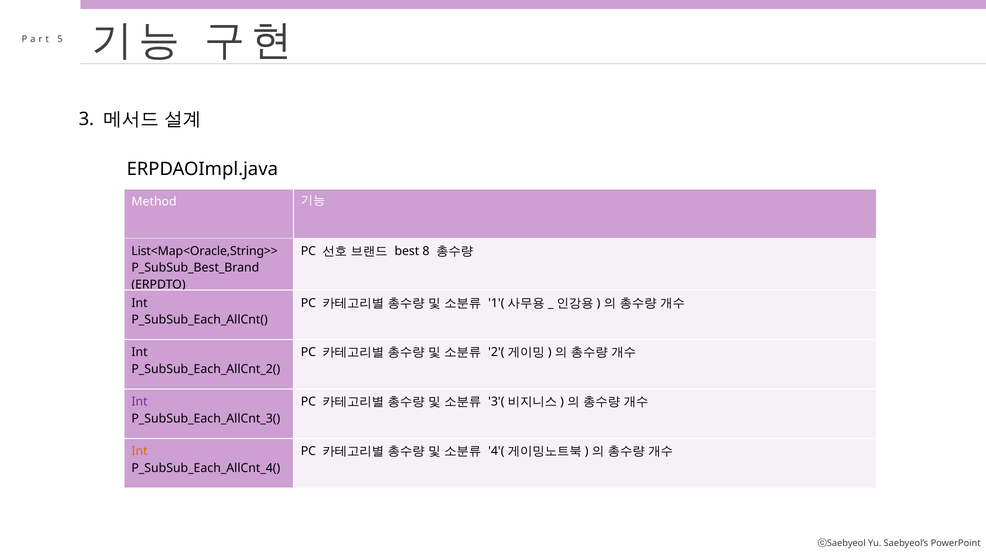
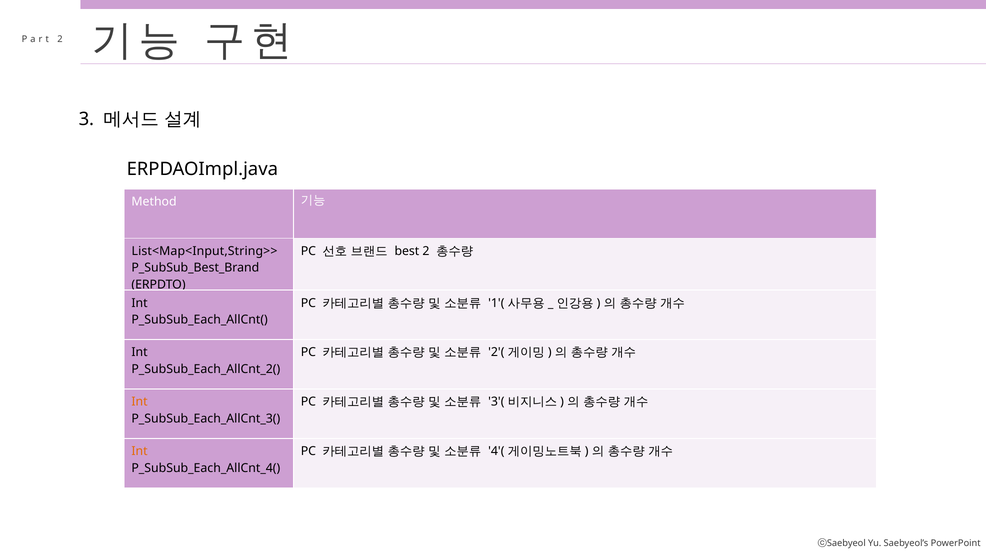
5: 5 -> 2 (60, 39)
List<Map<Oracle,String>>: List<Map<Oracle,String>> -> List<Map<Input,String>> (205, 251)
best 8: 8 -> 2 (426, 251)
Int colour: purple -> orange (140, 402)
